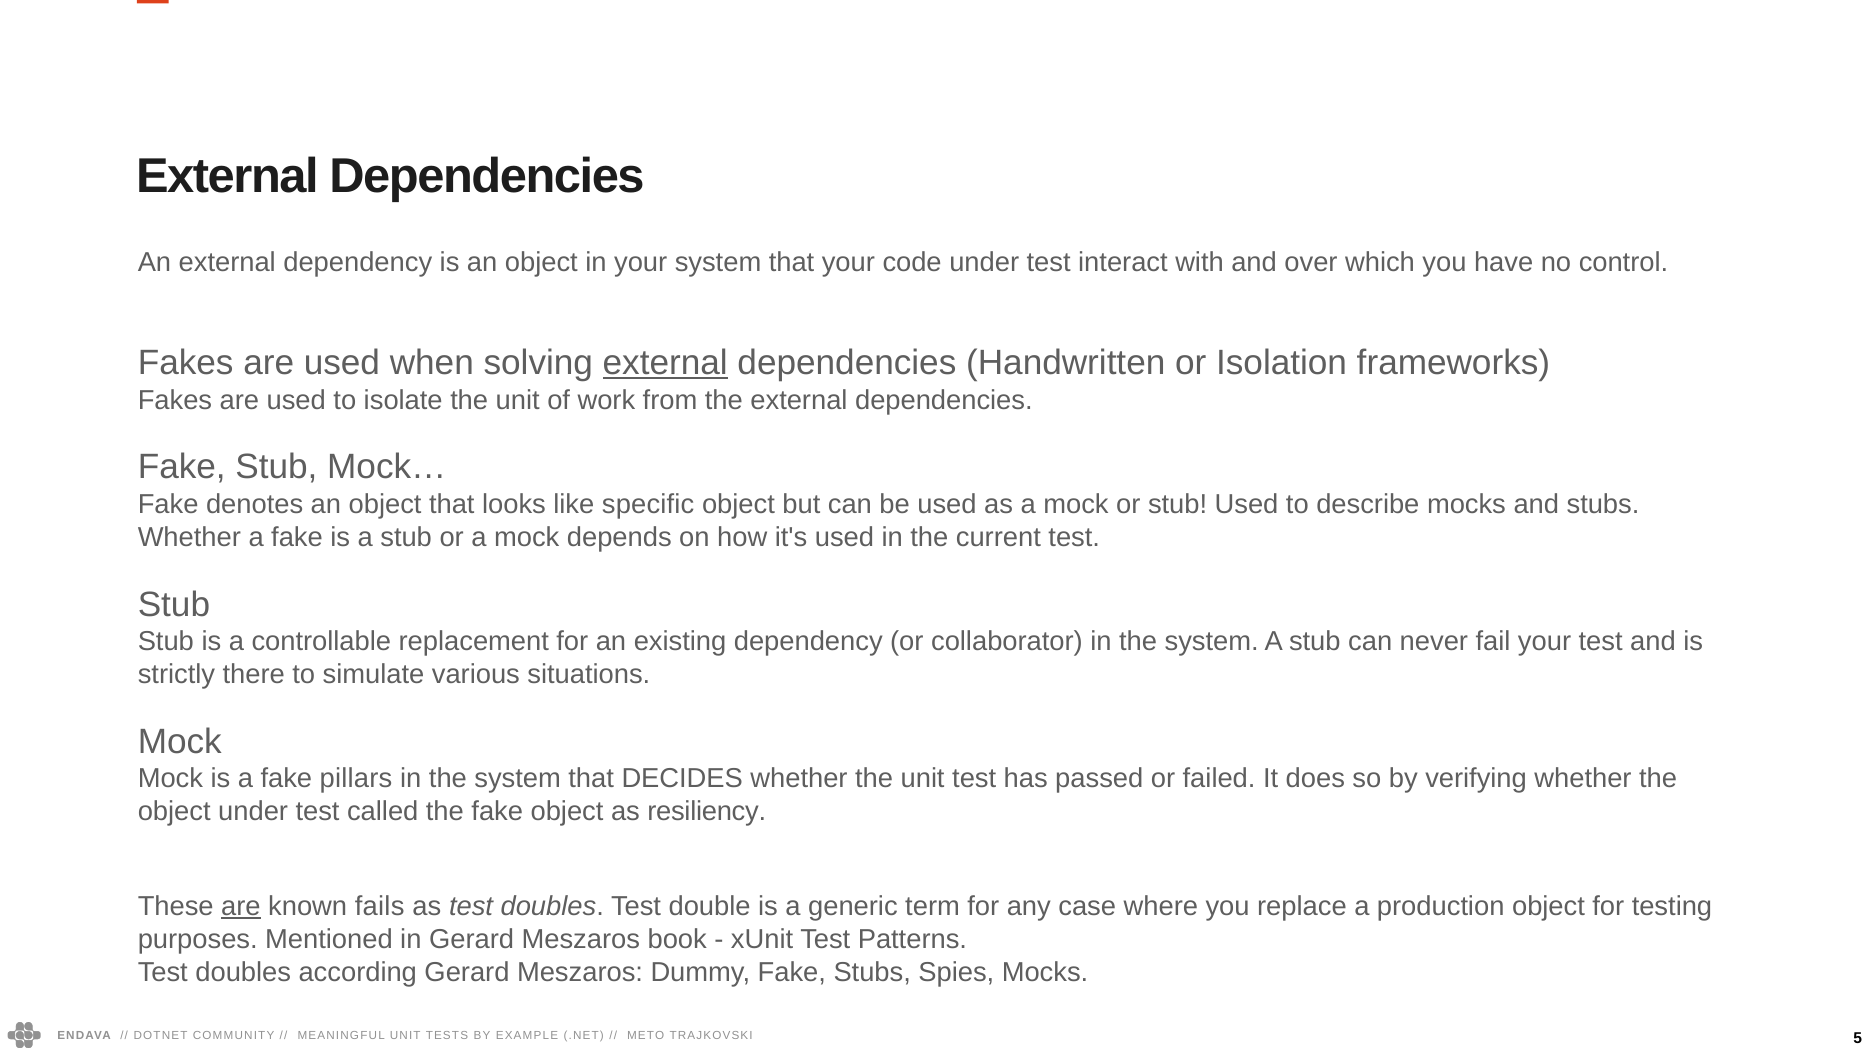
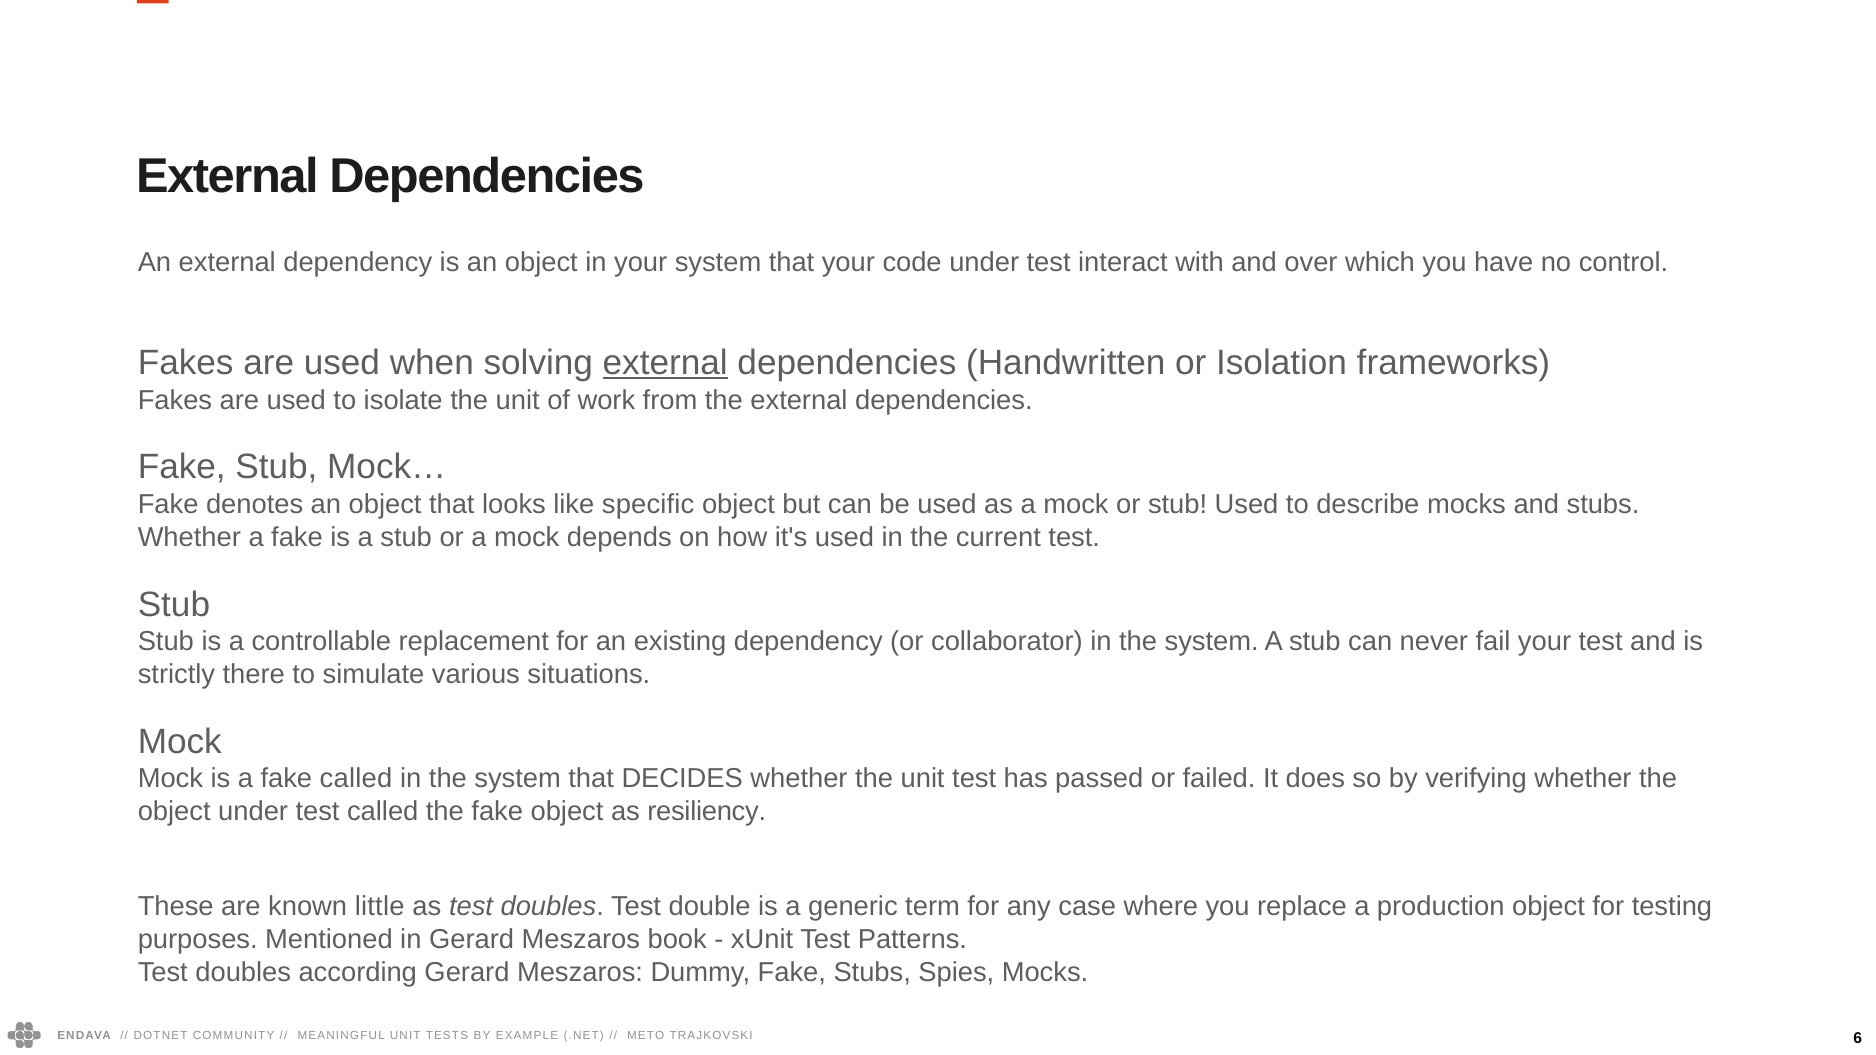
fake pillars: pillars -> called (356, 779)
are underline: present -> none (241, 907)
fails: fails -> little (380, 907)
5: 5 -> 6 (1858, 1038)
